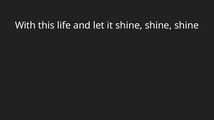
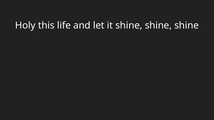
With: With -> Holy (25, 26)
